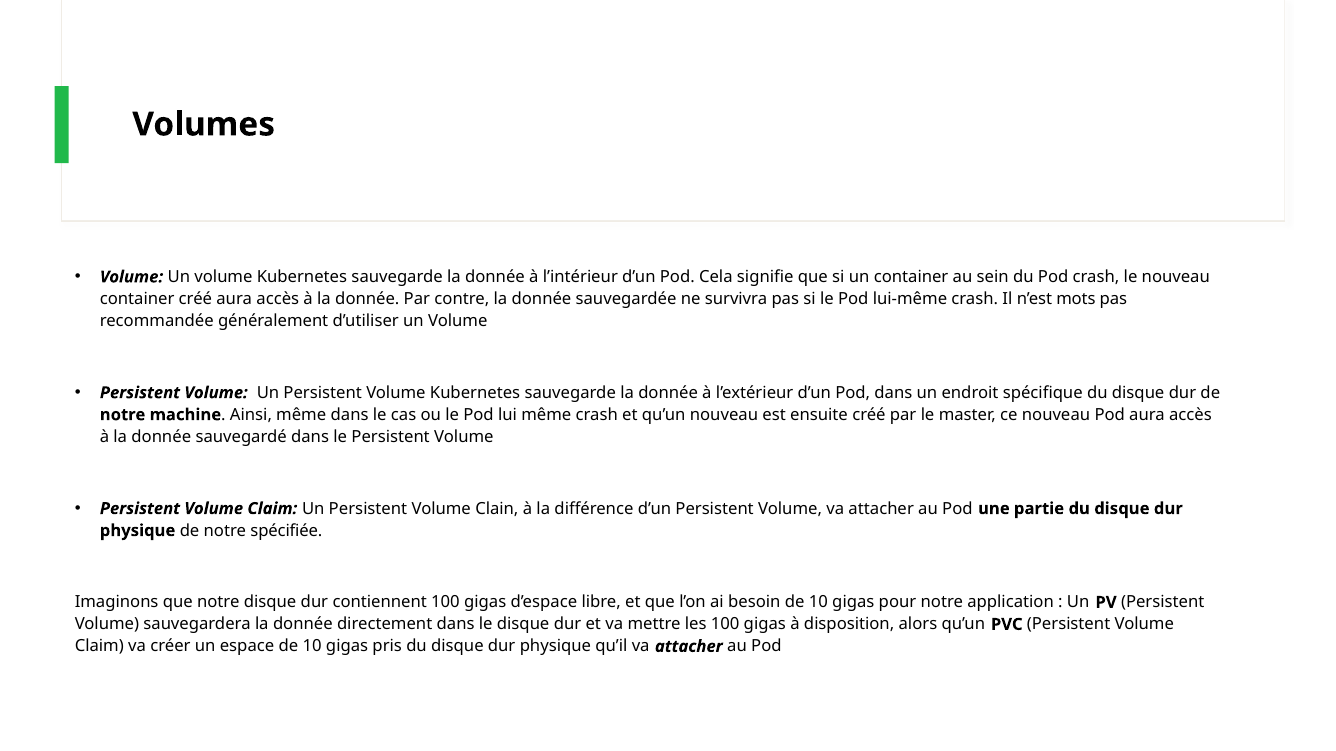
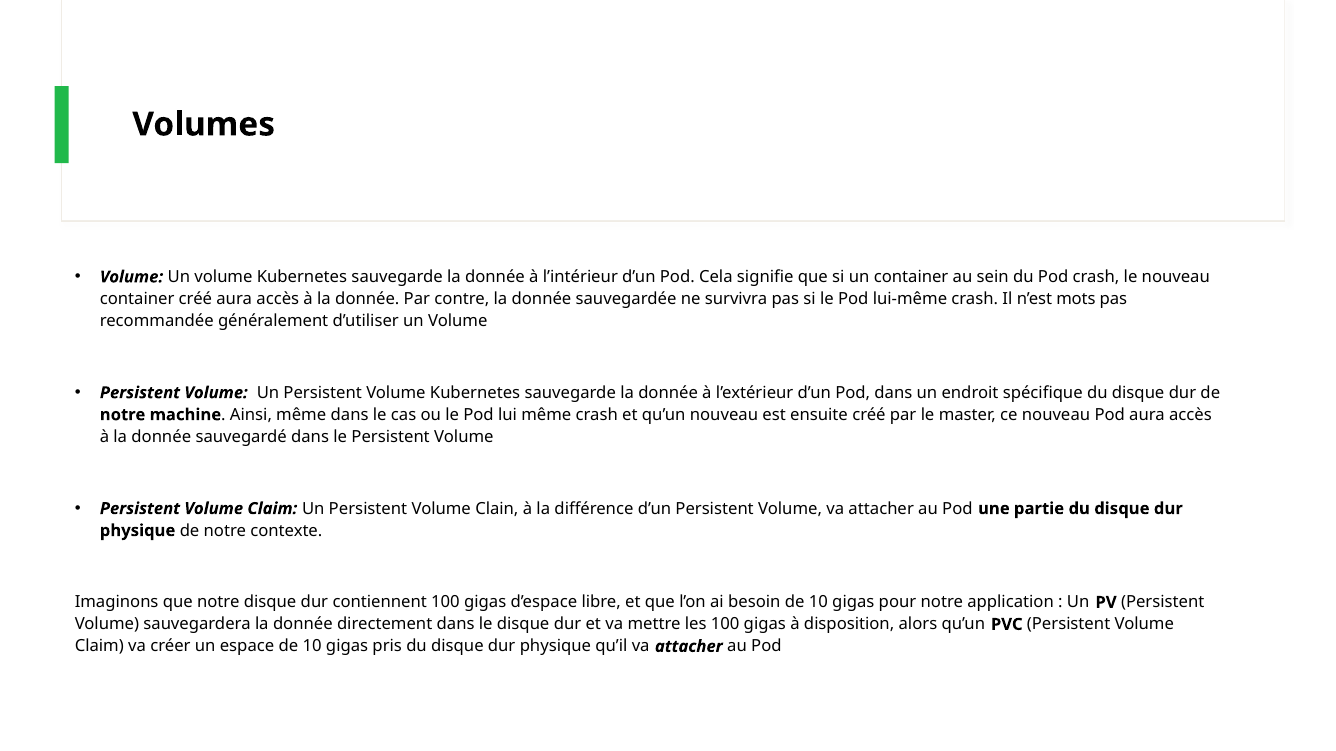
spécifiée: spécifiée -> contexte (286, 531)
